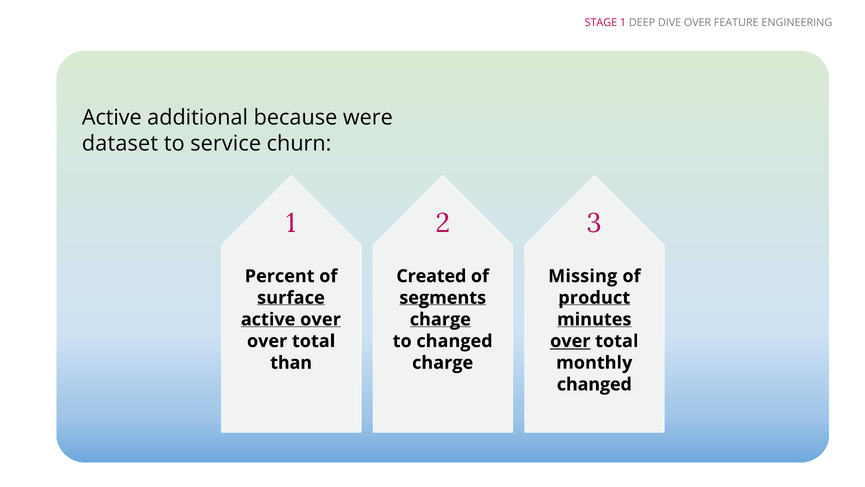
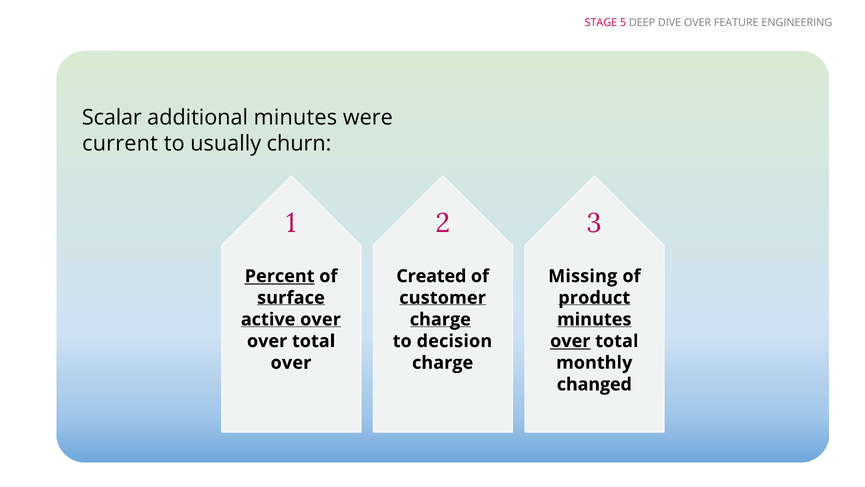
STAGE 1: 1 -> 5 (623, 23)
Active: Active -> Scalar (112, 117)
additional because: because -> minutes (295, 117)
dataset: dataset -> current (120, 143)
service: service -> usually (226, 143)
Percent underline: none -> present (280, 276)
segments: segments -> customer (443, 298)
to changed: changed -> decision (454, 341)
than: than -> over (291, 362)
